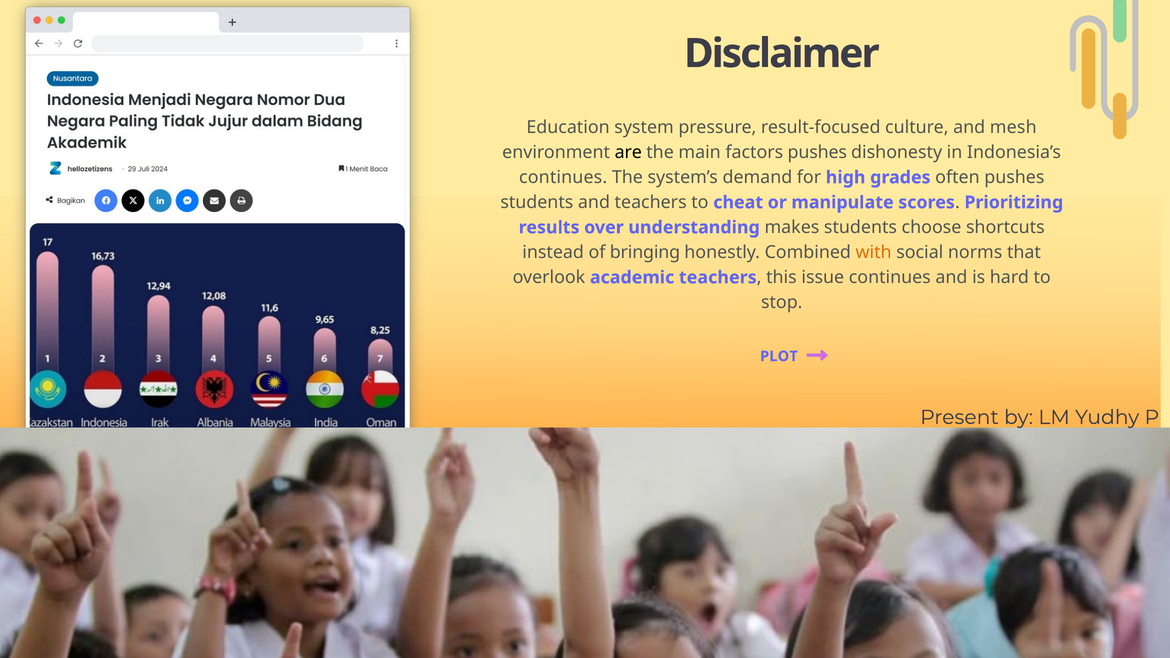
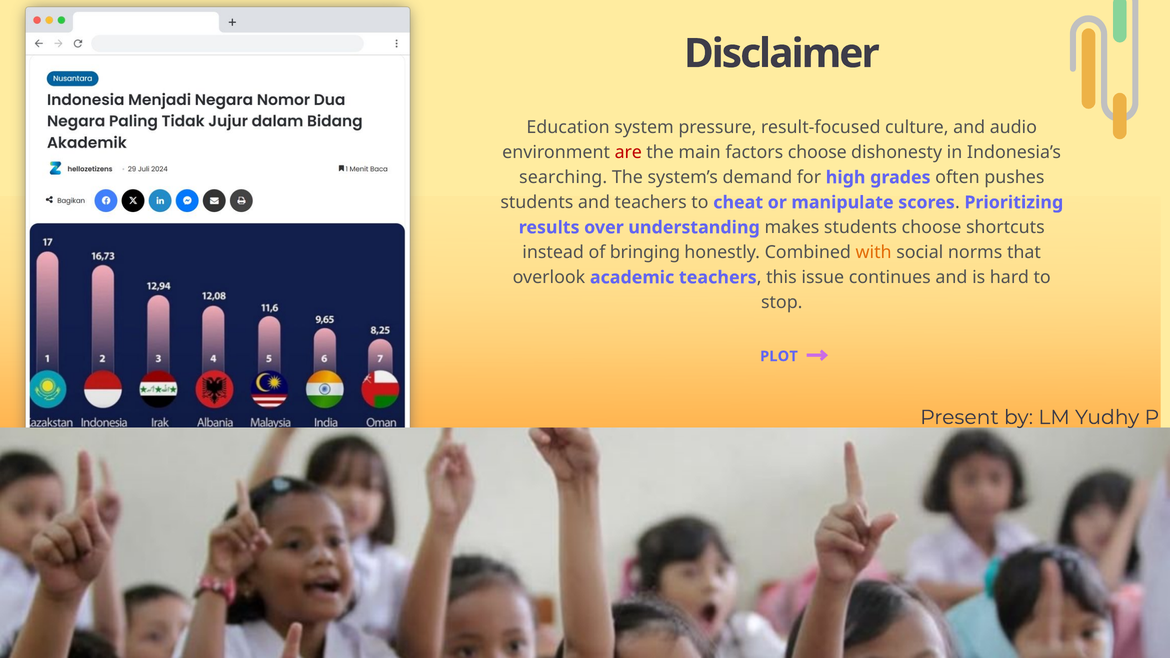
mesh: mesh -> audio (1013, 127)
are colour: black -> red (628, 152)
factors pushes: pushes -> choose (817, 152)
continues: continues -> searching (563, 177)
